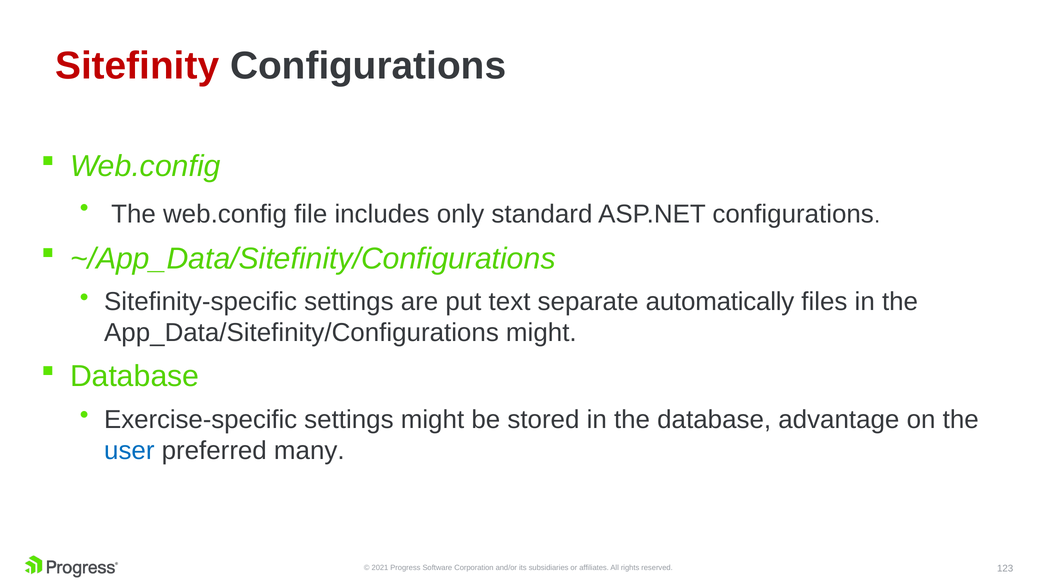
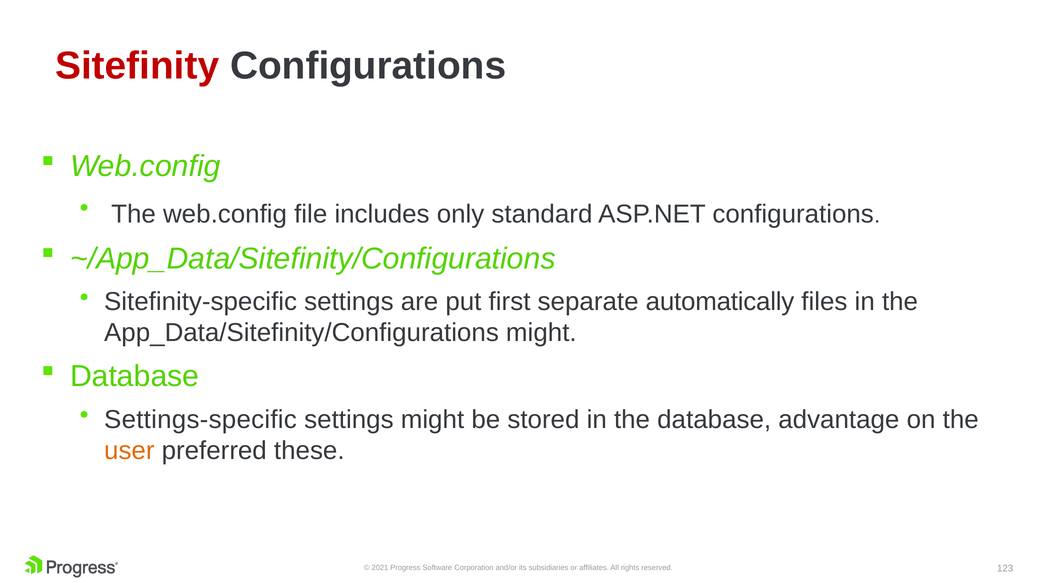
text: text -> first (510, 302)
Exercise-specific: Exercise-specific -> Settings-specific (200, 420)
user colour: blue -> orange (129, 451)
many: many -> these (309, 451)
